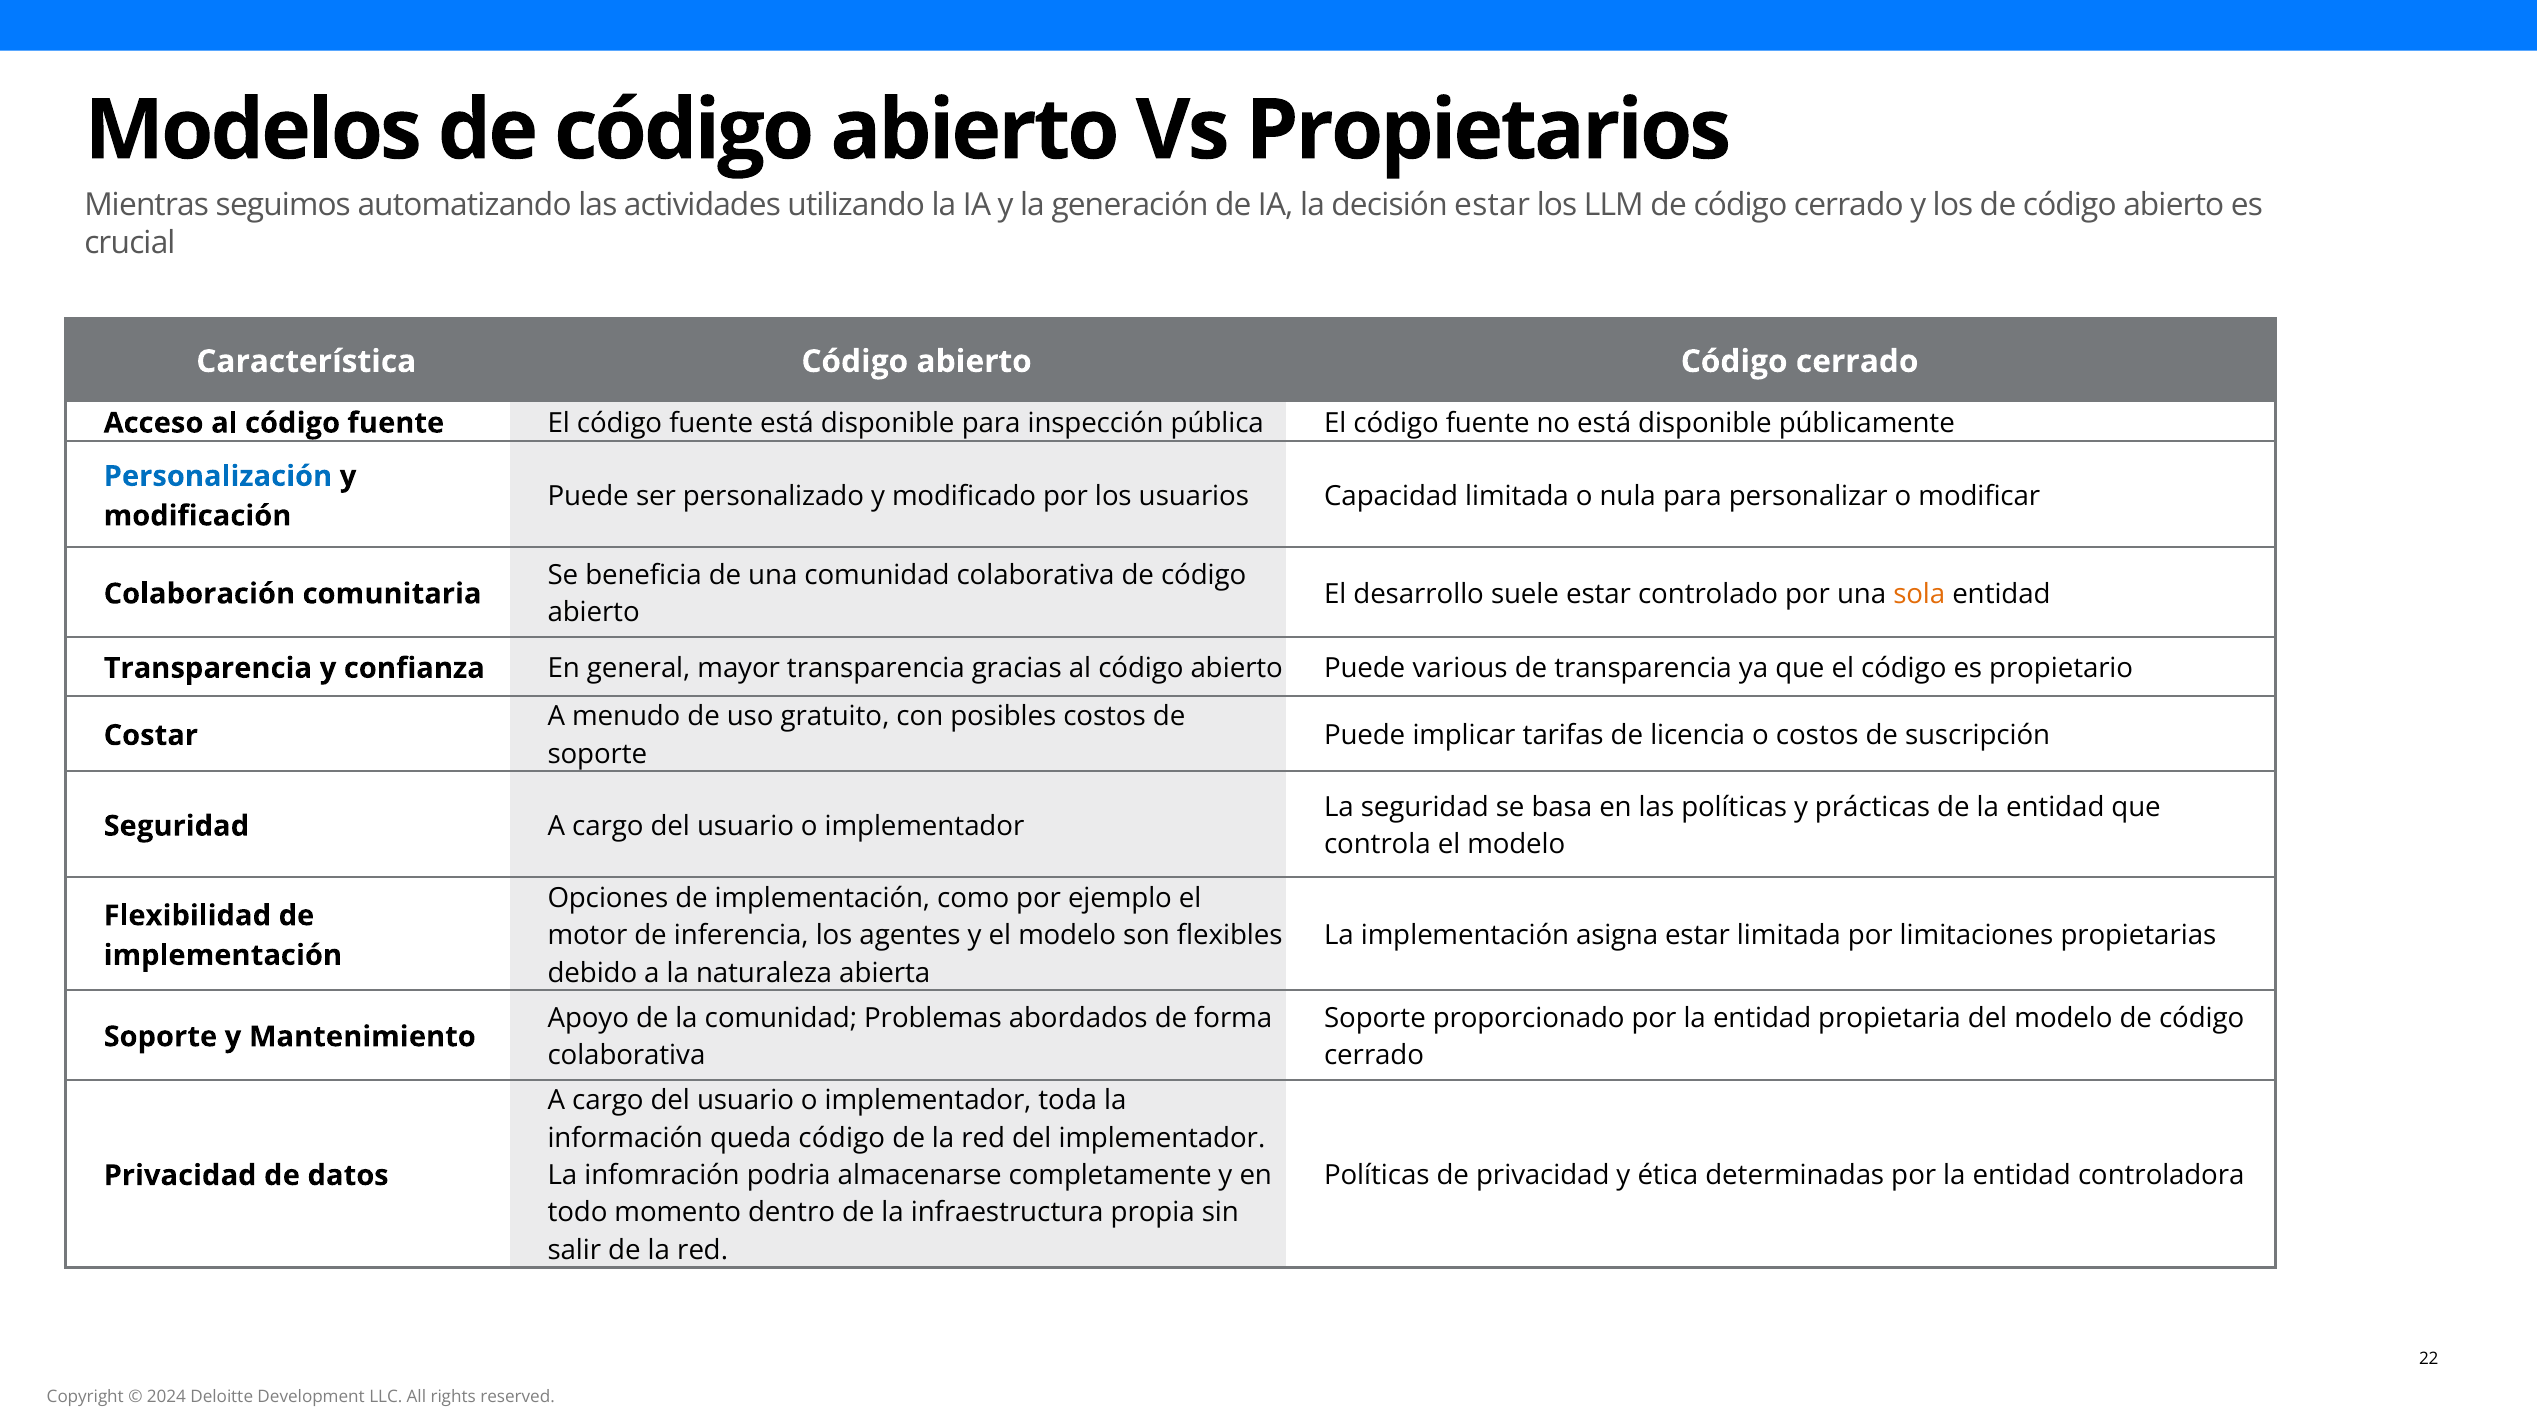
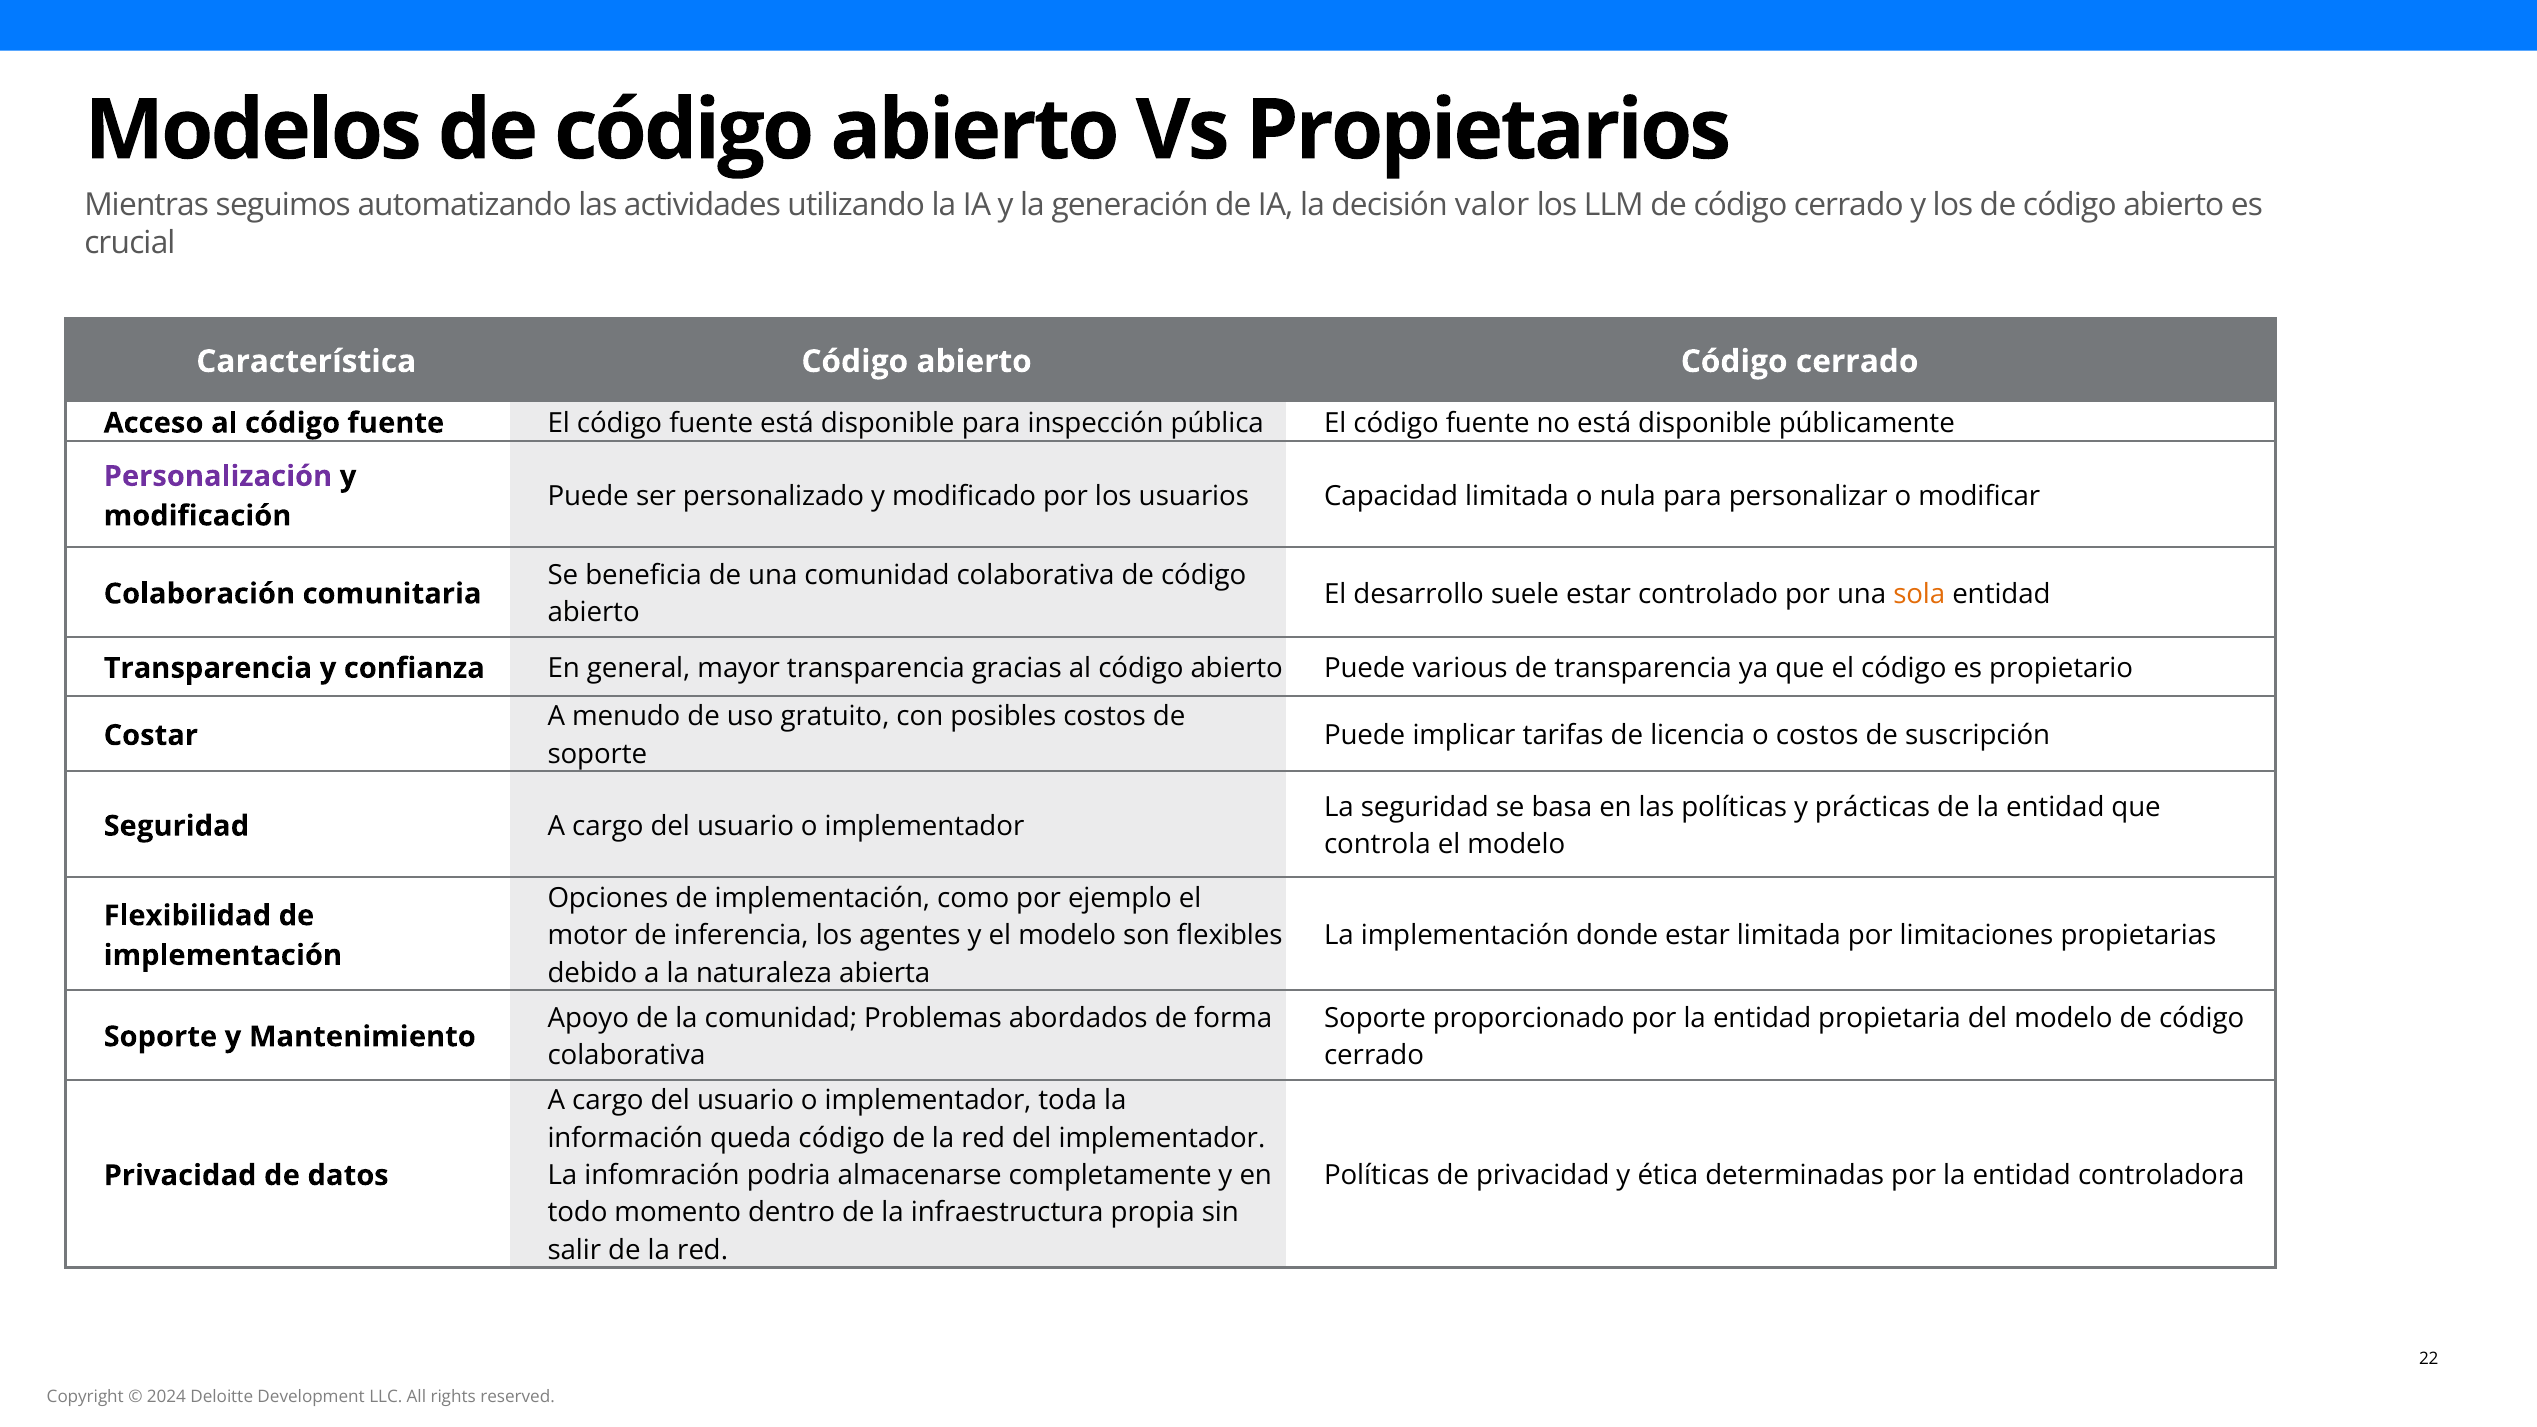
decisión estar: estar -> valor (1492, 205)
Personalización colour: blue -> purple (218, 476)
asigna: asigna -> donde (1617, 935)
